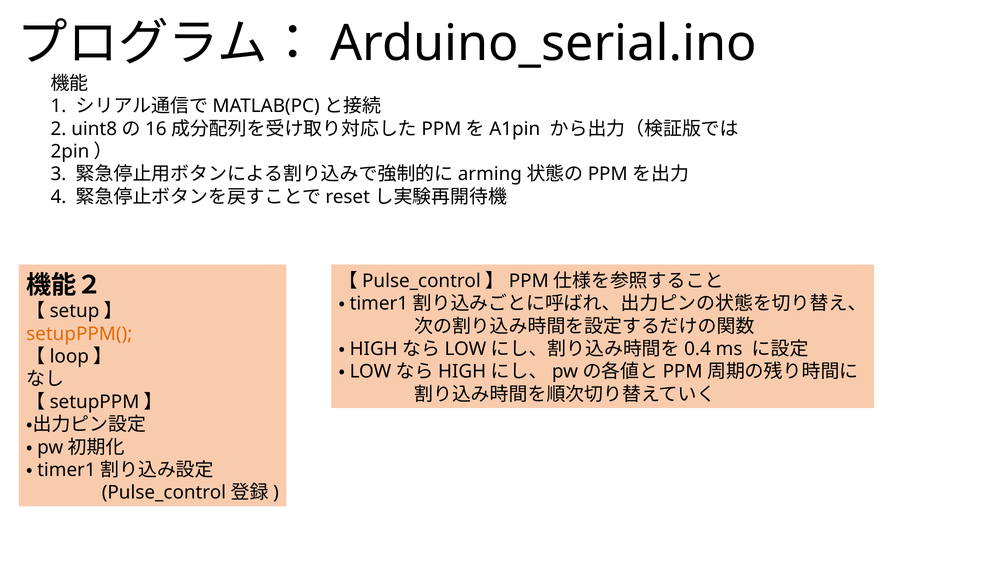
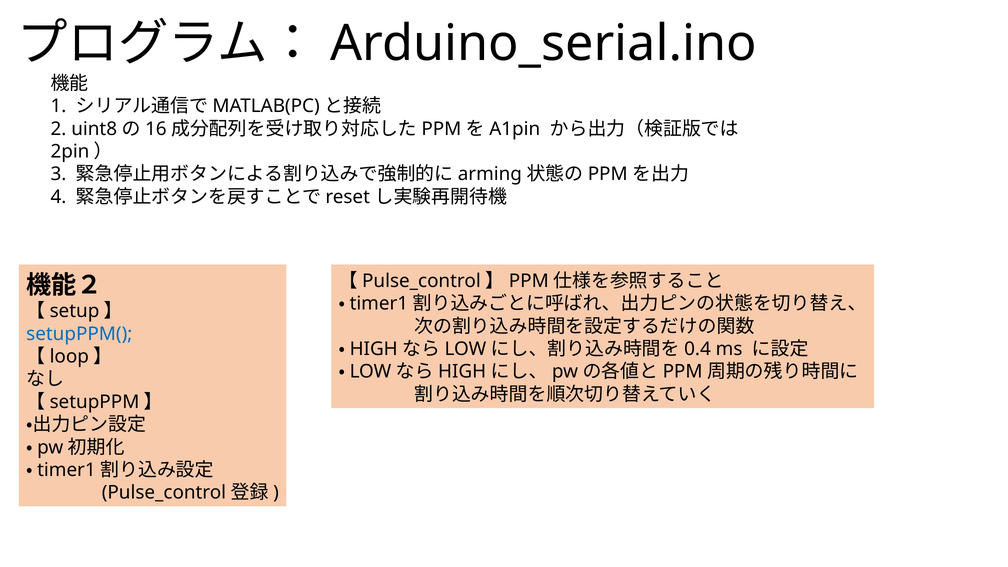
setupPPM( colour: orange -> blue (79, 334)
